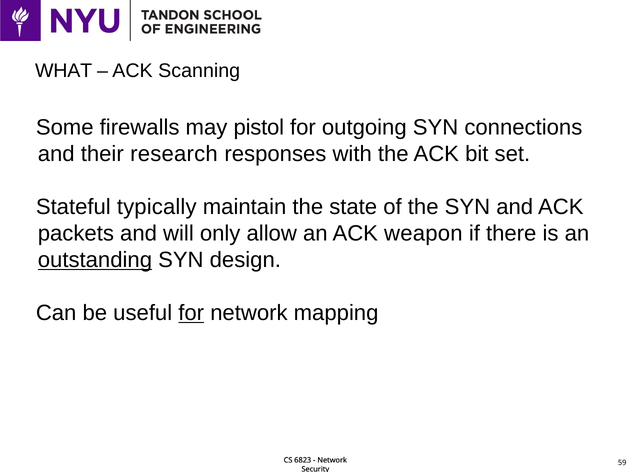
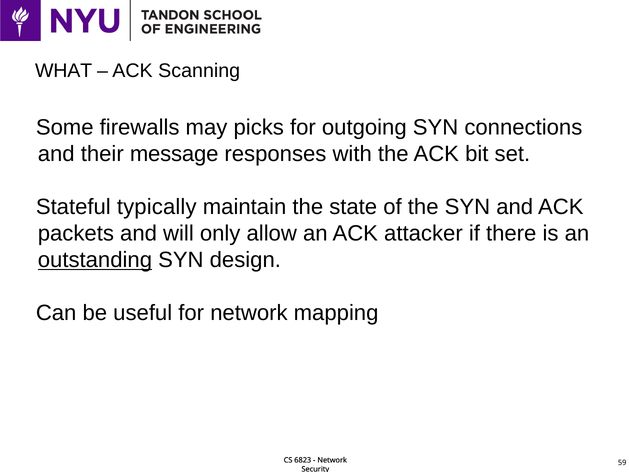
pistol: pistol -> picks (259, 127)
research: research -> message (174, 154)
weapon: weapon -> attacker (423, 233)
for underline: present -> none (191, 313)
